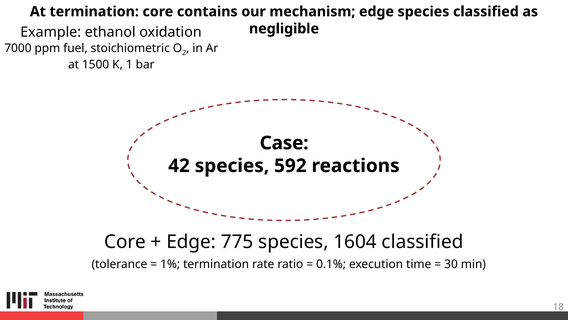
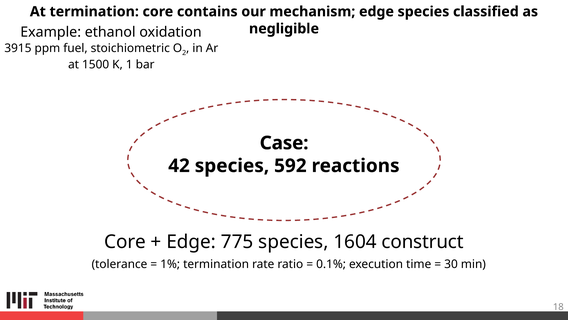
7000: 7000 -> 3915 (18, 48)
1604 classified: classified -> construct (423, 241)
